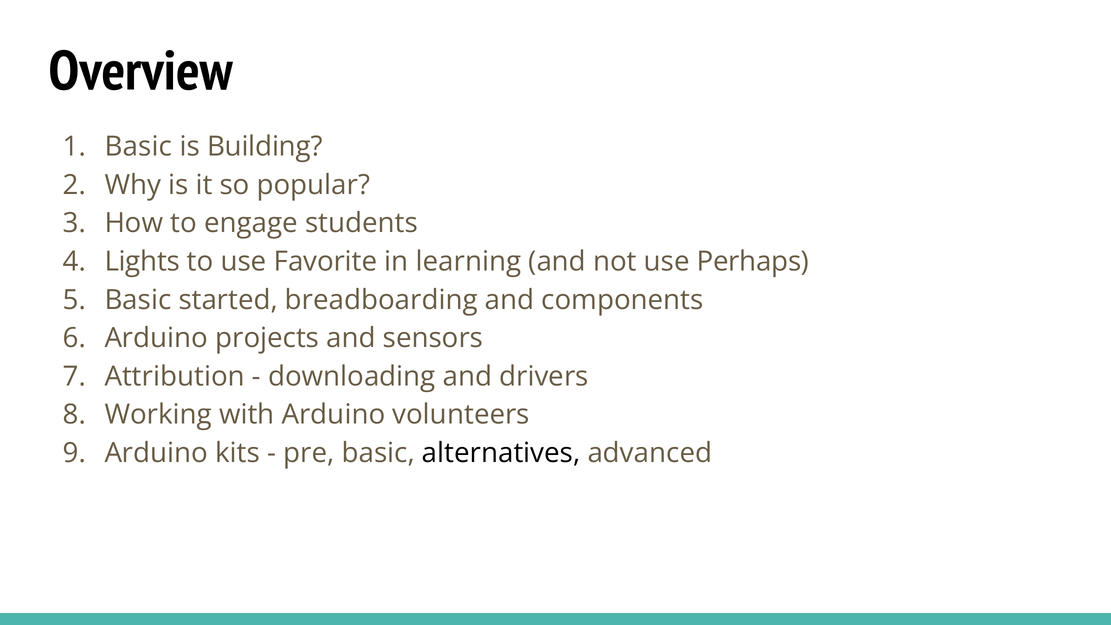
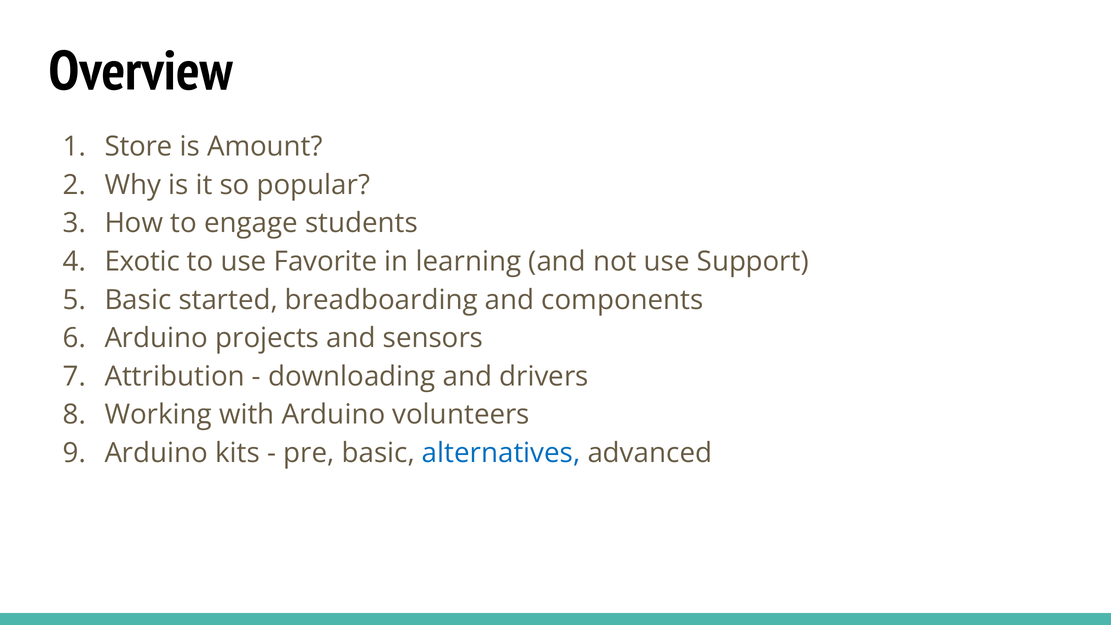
Basic: Basic -> Store (139, 147)
Building: Building -> Amount (265, 147)
Lights: Lights -> Exotic (142, 261)
Perhaps: Perhaps -> Support (753, 261)
alternatives colour: black -> blue (501, 453)
